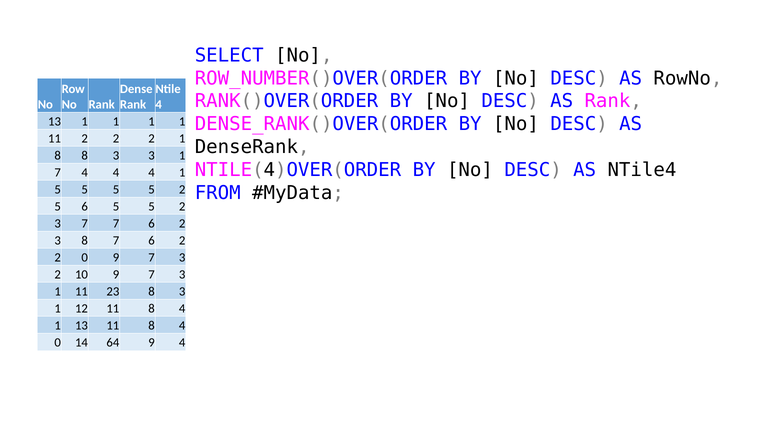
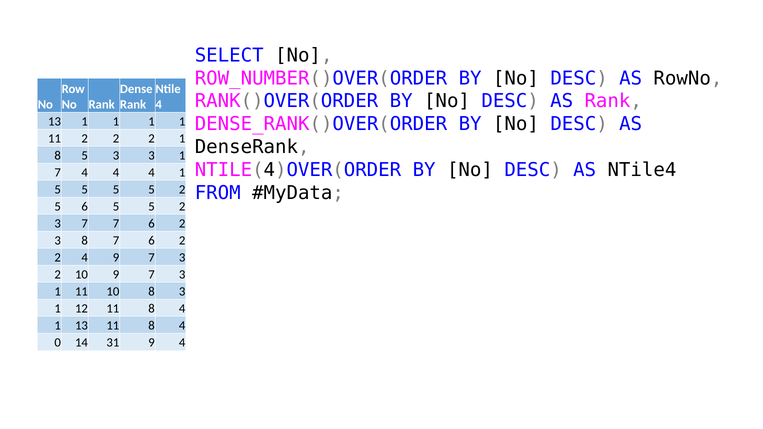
8 8: 8 -> 5 (85, 156)
2 0: 0 -> 4 (85, 258)
11 23: 23 -> 10 (113, 292)
64: 64 -> 31 (113, 343)
